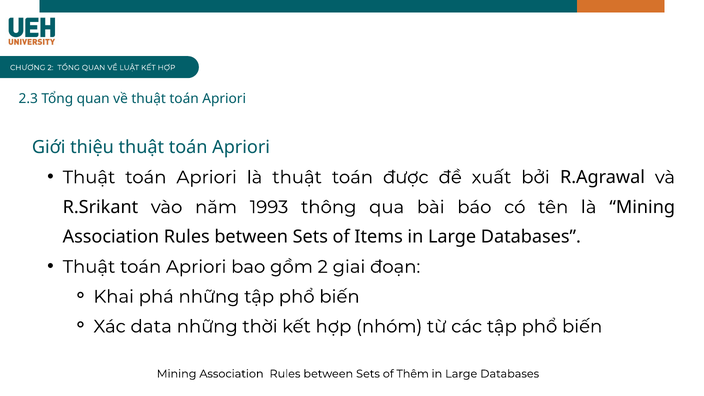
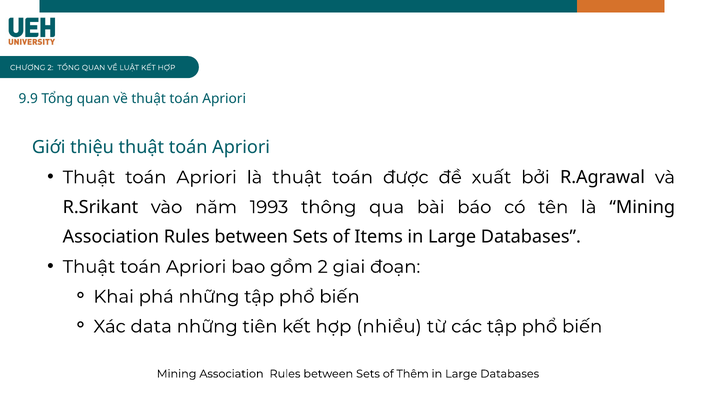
2.3: 2.3 -> 9.9 (28, 99)
thời: thời -> tiên (260, 327)
nhóm: nhóm -> nhiều (389, 327)
